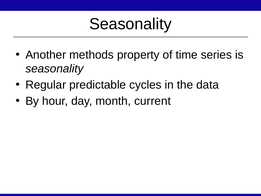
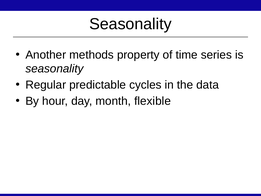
current: current -> flexible (153, 101)
